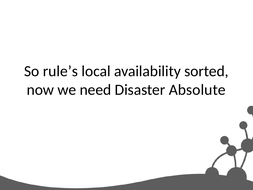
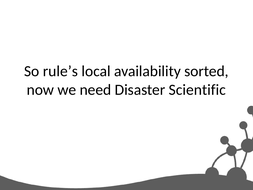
Absolute: Absolute -> Scientific (197, 90)
